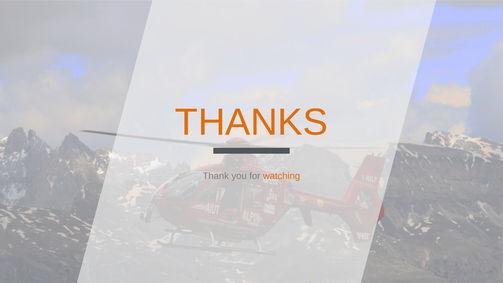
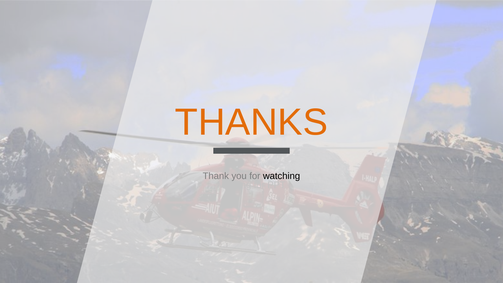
watching colour: orange -> black (282, 176)
